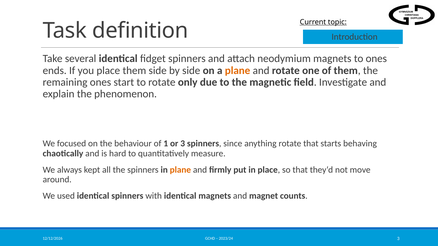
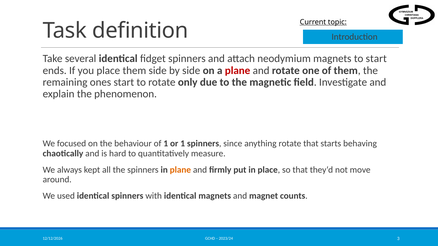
to ones: ones -> start (376, 59)
plane colour: orange -> red (238, 71)
or 3: 3 -> 1 (183, 144)
